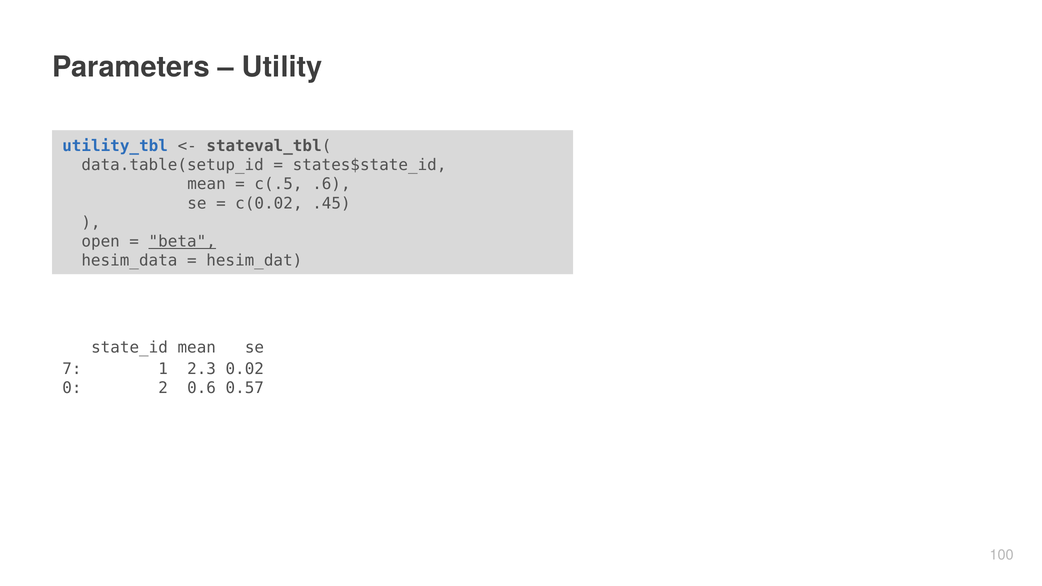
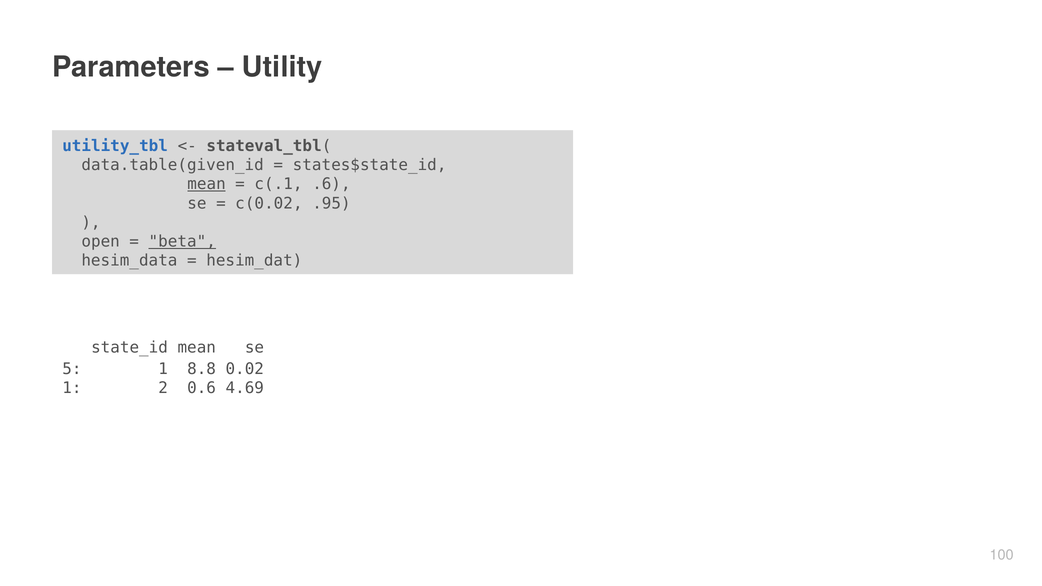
data.table(setup_id: data.table(setup_id -> data.table(given_id (173, 165)
mean underline: none -> present (207, 184)
c(.5: c(.5 -> c(.1 (279, 184)
.45: .45 -> .95 (331, 203)
7: 7 -> 5 (72, 369)
2.3: 2.3 -> 8.8 (202, 369)
0: 0 -> 1 (72, 388)
0.57: 0.57 -> 4.69 (245, 388)
